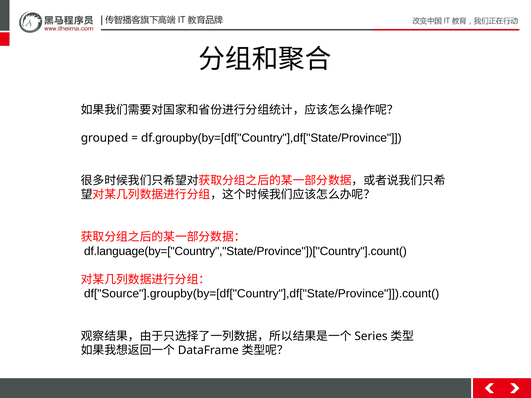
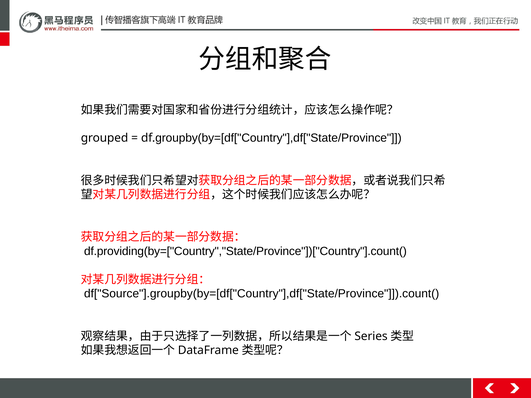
df.language(by=["Country","State/Province"])["Country"].count(: df.language(by=["Country","State/Province"])["Country"].count( -> df.providing(by=["Country","State/Province"])["Country"].count( (245, 251)
